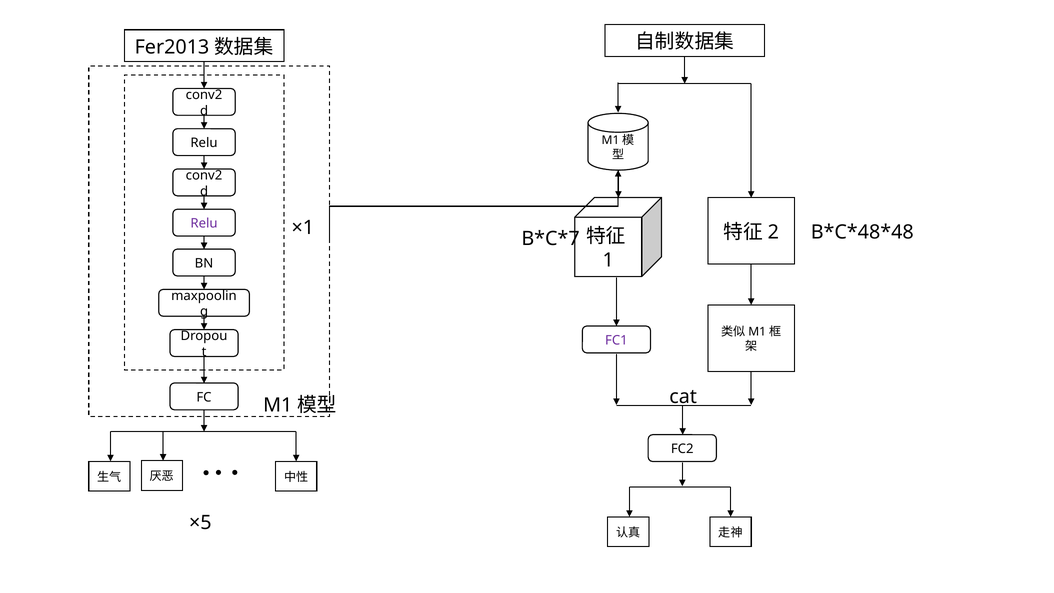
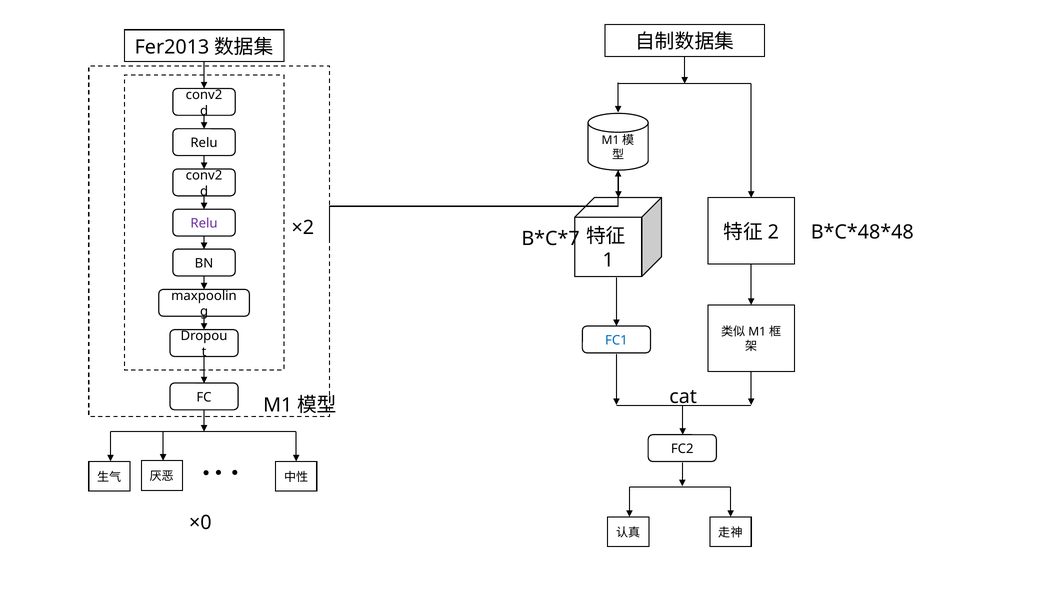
×1: ×1 -> ×2 (303, 228)
FC1 colour: purple -> blue (616, 340)
×5: ×5 -> ×0 (200, 522)
